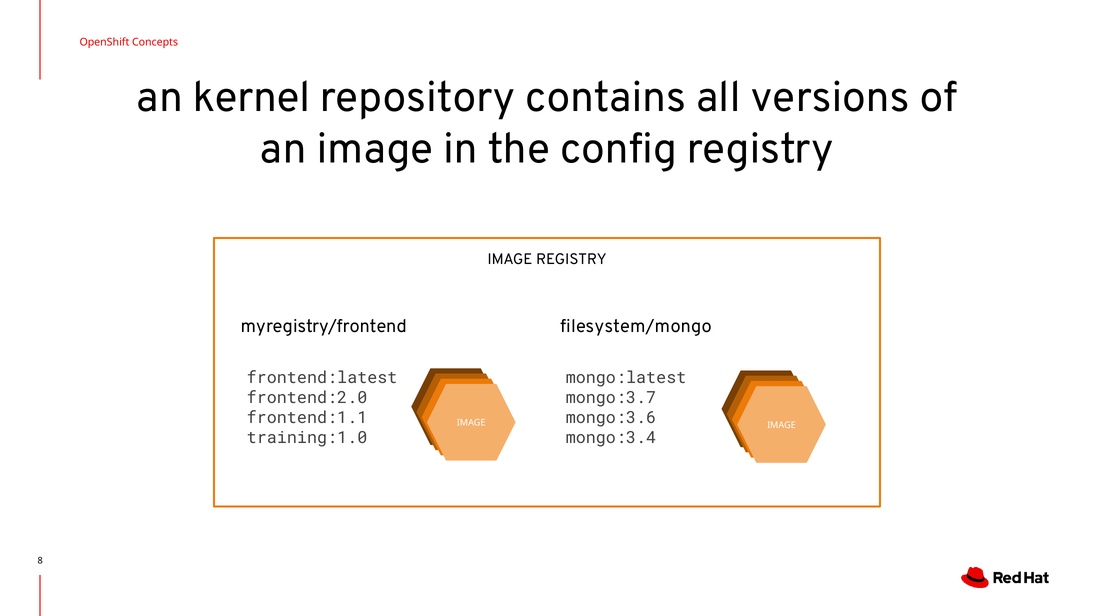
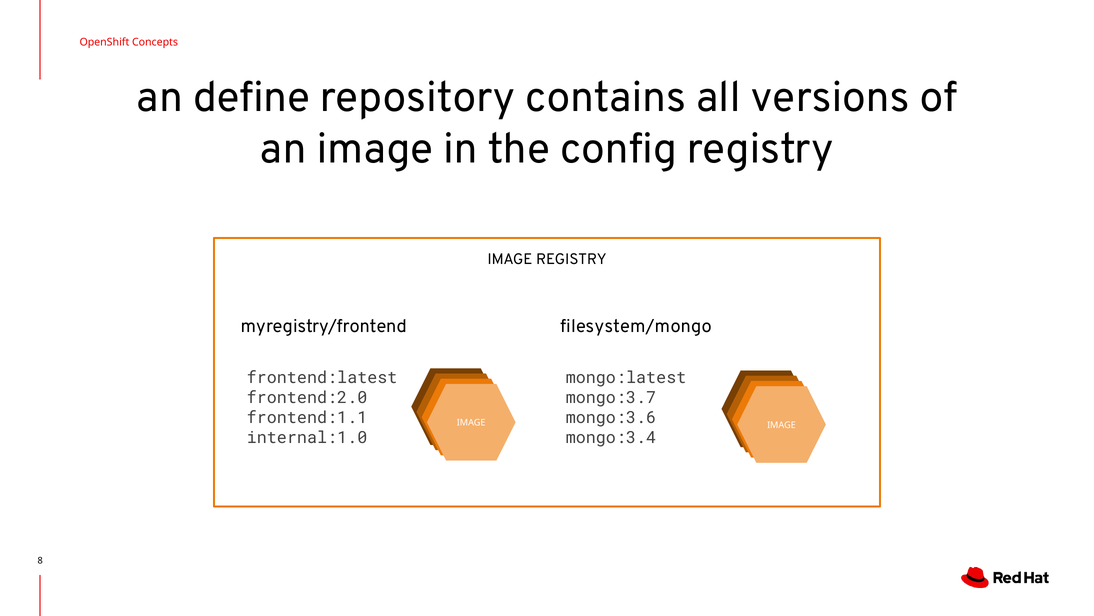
kernel: kernel -> define (252, 97)
training:1.0: training:1.0 -> internal:1.0 (307, 438)
